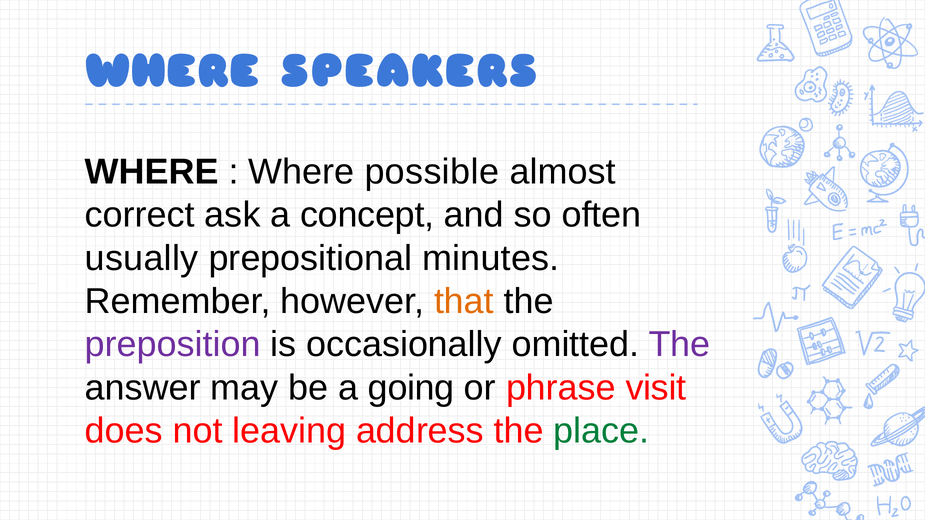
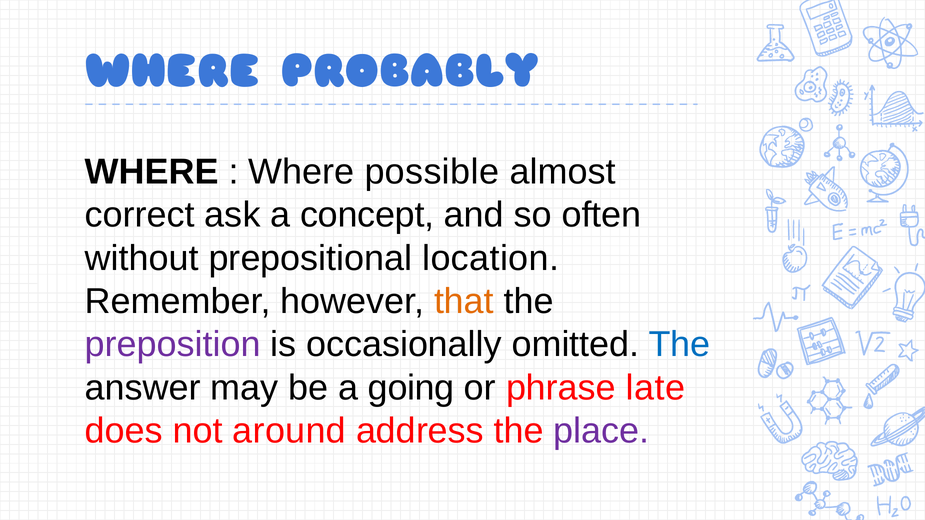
SPEAKERS: SPEAKERS -> PROBABLY (409, 71)
usually: usually -> without (142, 258)
minutes: minutes -> location (491, 258)
The colour: purple -> blue (680, 345)
visit: visit -> late (656, 388)
leaving: leaving -> around (289, 431)
place colour: green -> purple (601, 431)
